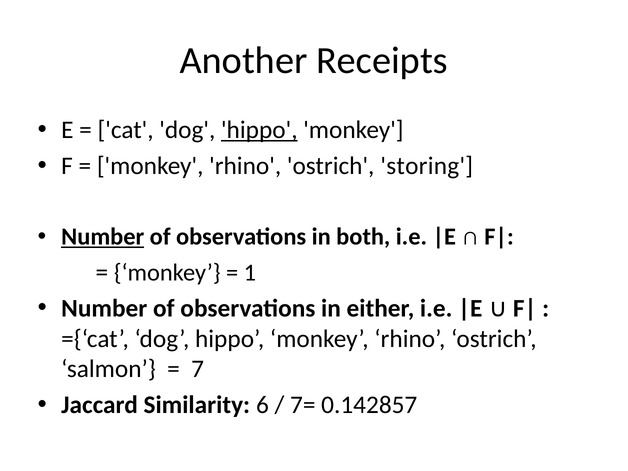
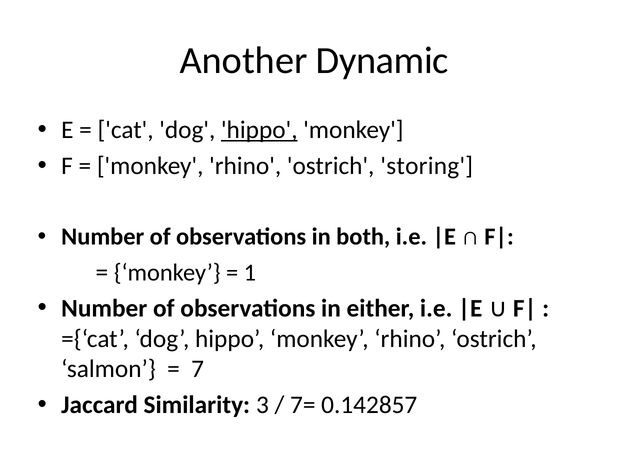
Receipts: Receipts -> Dynamic (382, 61)
Number underline: present -> none (103, 237)
6: 6 -> 3 (263, 405)
